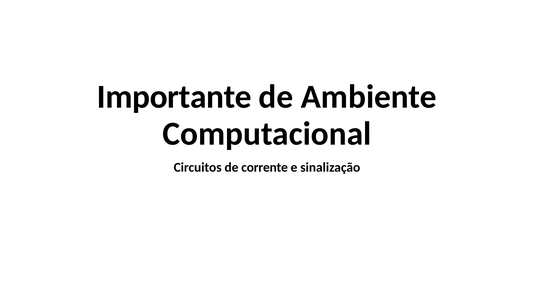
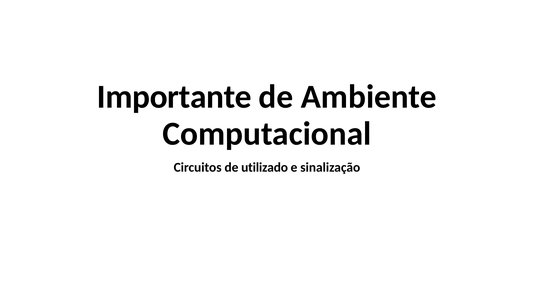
corrente: corrente -> utilizado (265, 167)
